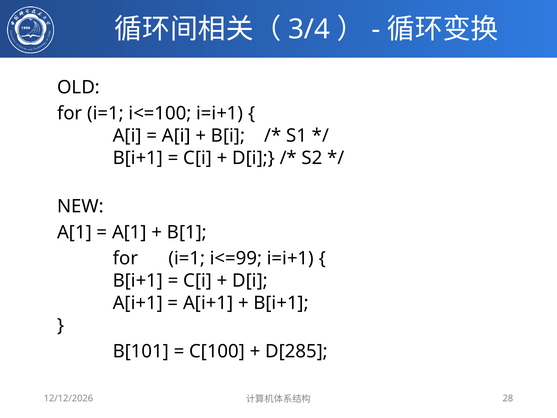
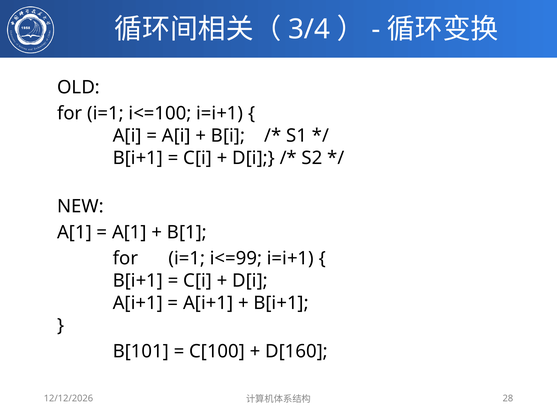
D[285: D[285 -> D[160 (296, 351)
